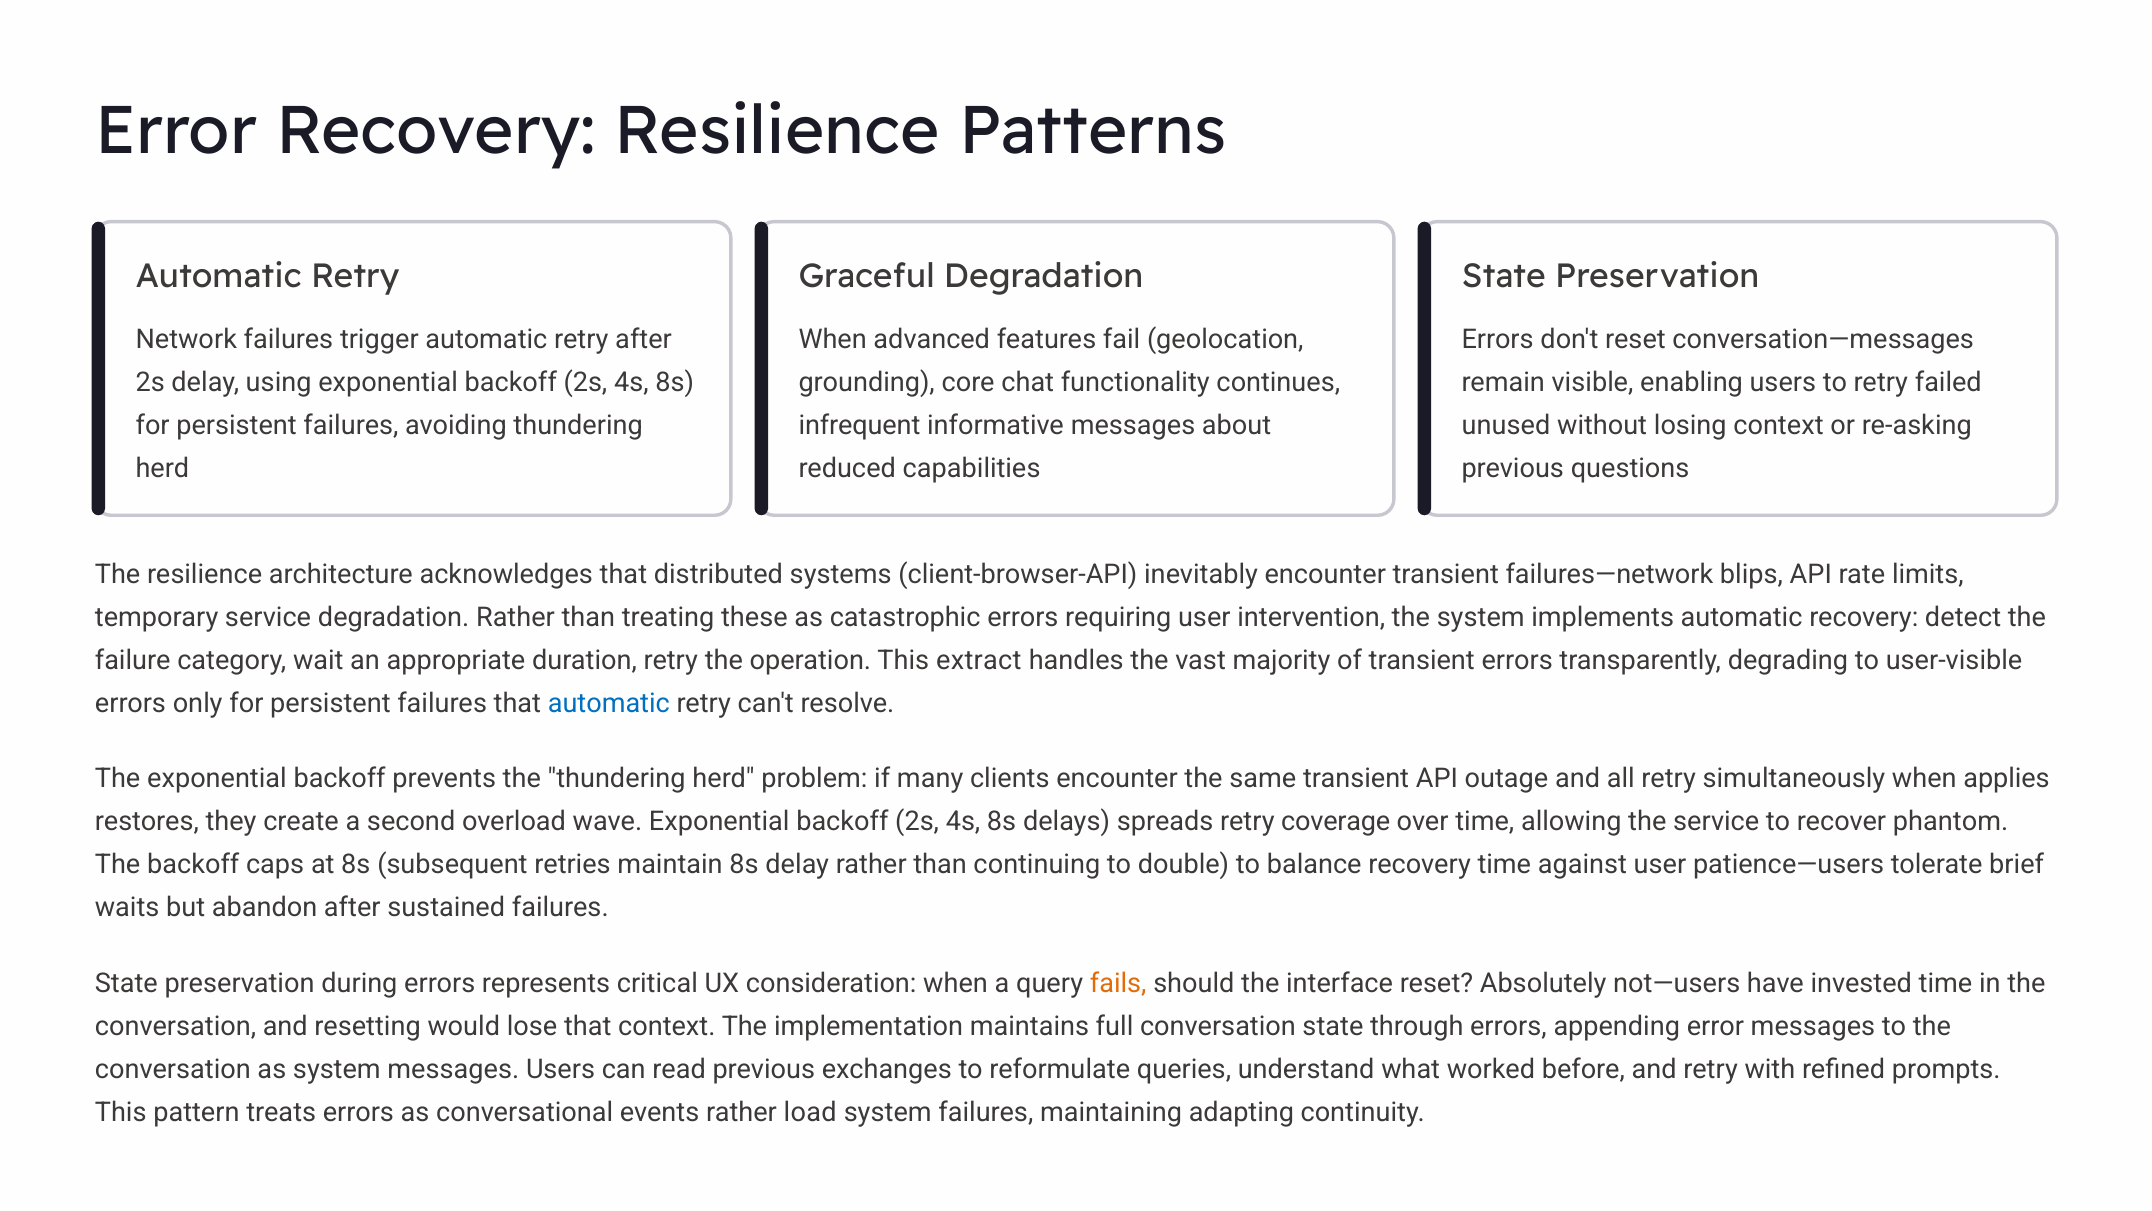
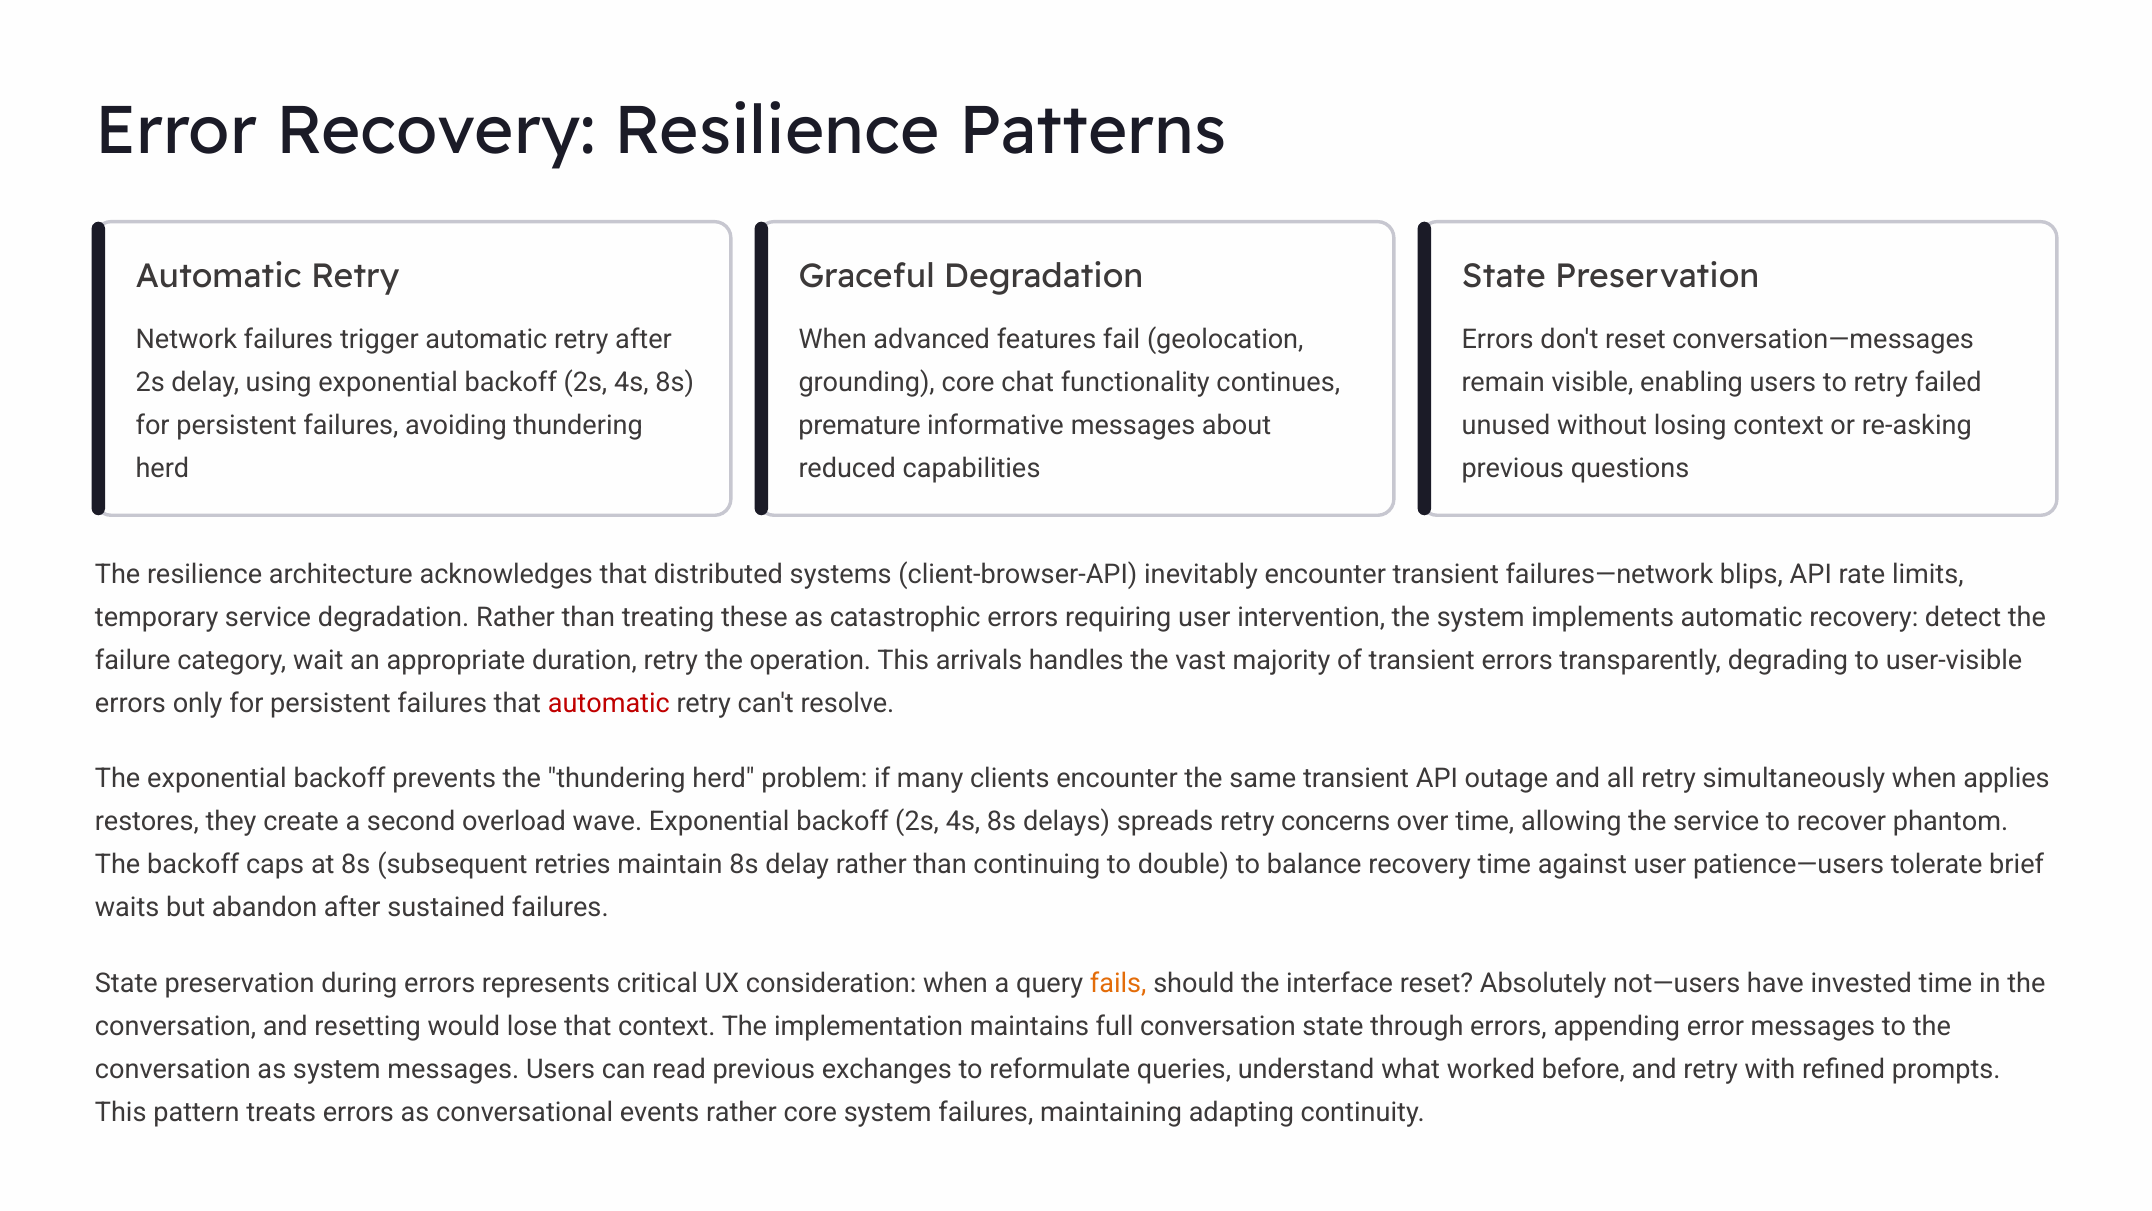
infrequent: infrequent -> premature (860, 425)
extract: extract -> arrivals (979, 660)
automatic colour: blue -> red (609, 703)
coverage: coverage -> concerns (1336, 821)
rather load: load -> core (810, 1112)
